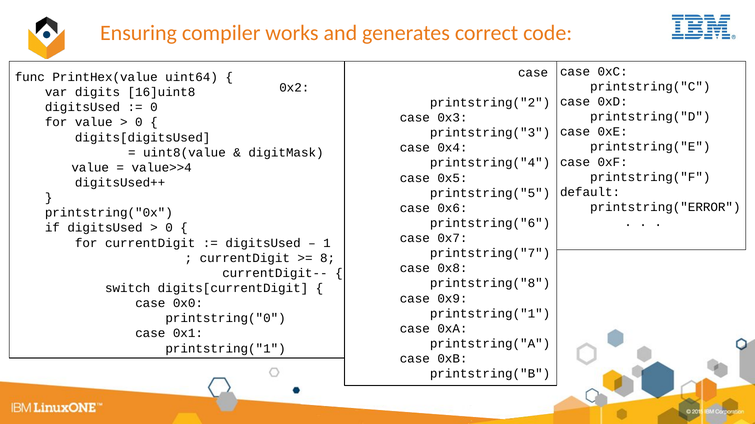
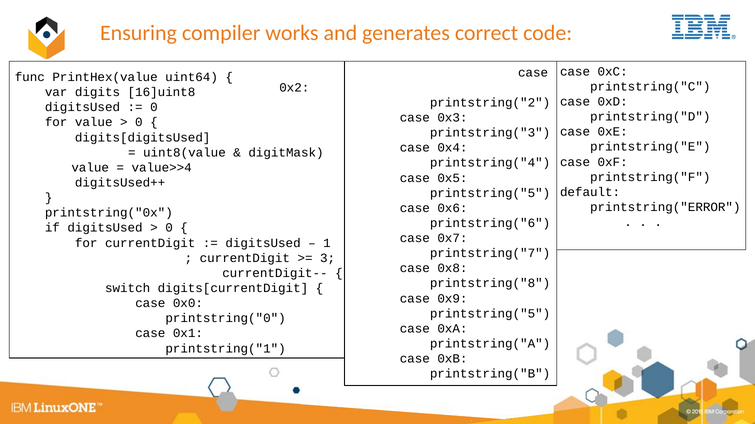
8: 8 -> 3 (328, 258)
printstring("1: printstring("1 -> printstring("5 (490, 314)
